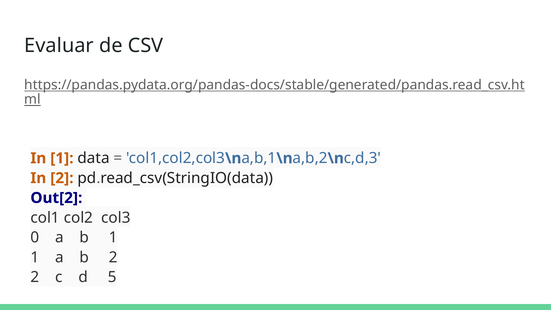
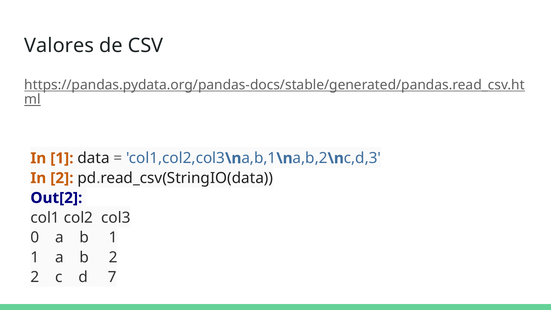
Evaluar: Evaluar -> Valores (59, 46)
5: 5 -> 7 (112, 277)
